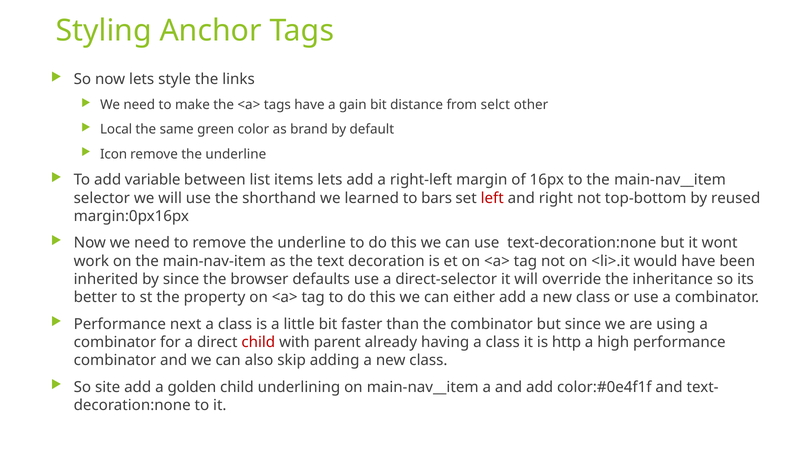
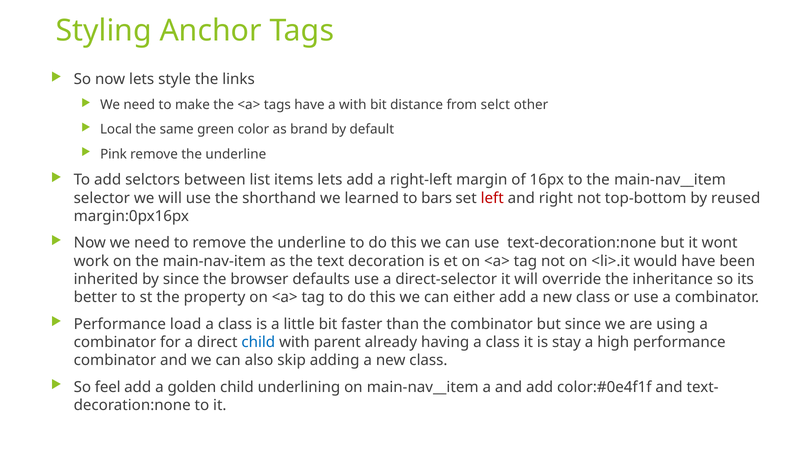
a gain: gain -> with (353, 105)
Icon: Icon -> Pink (114, 154)
variable: variable -> selctors (153, 180)
next: next -> load (186, 324)
child colour: red -> blue (258, 342)
http: http -> stay (567, 342)
site: site -> feel (108, 387)
